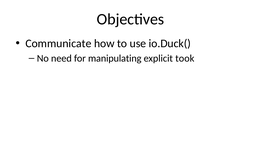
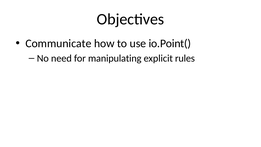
io.Duck(: io.Duck( -> io.Point( (170, 43)
took: took -> rules (185, 58)
